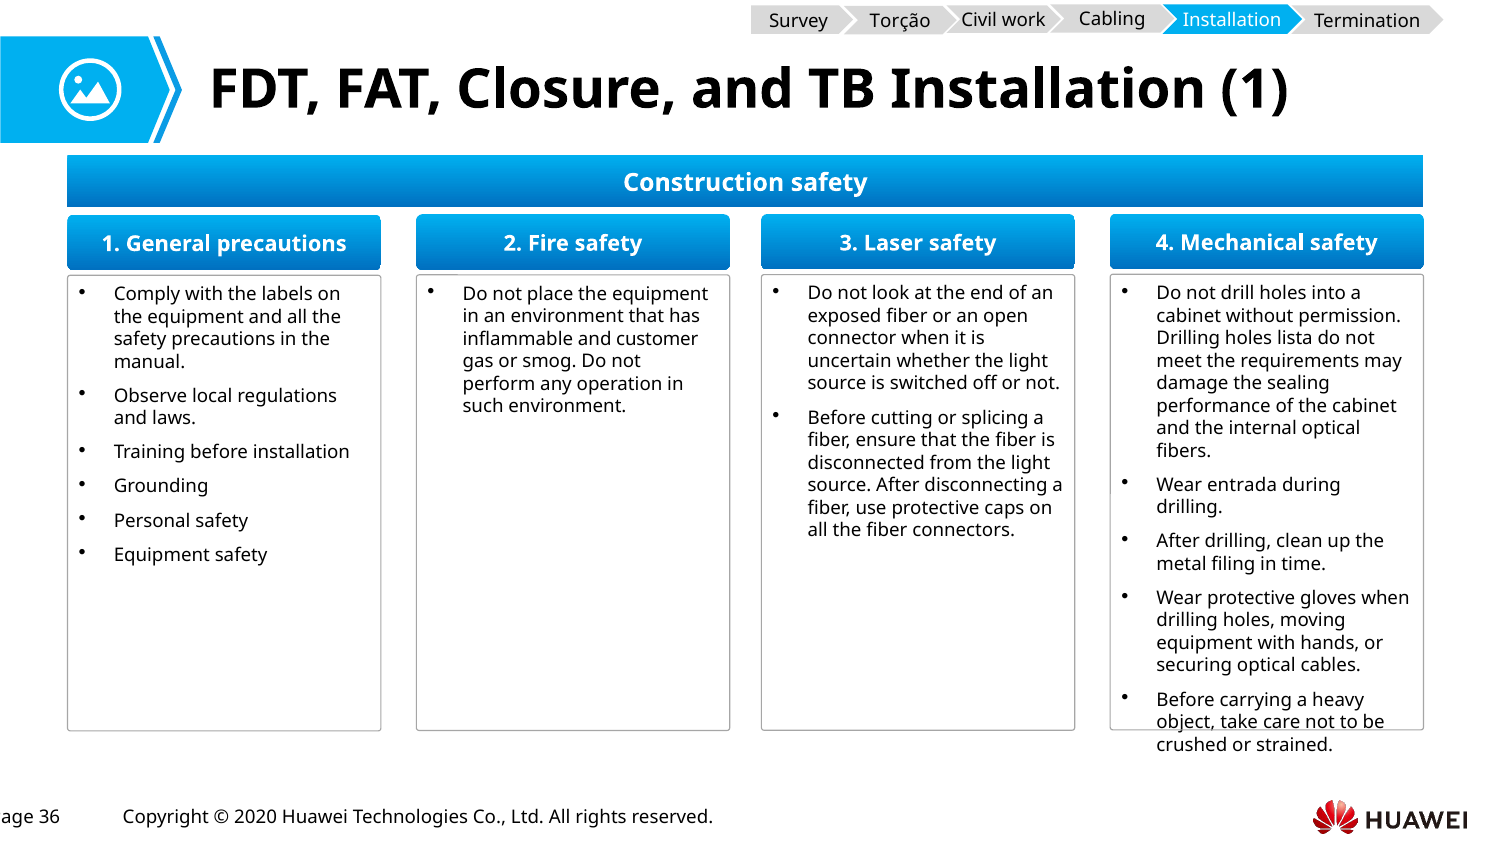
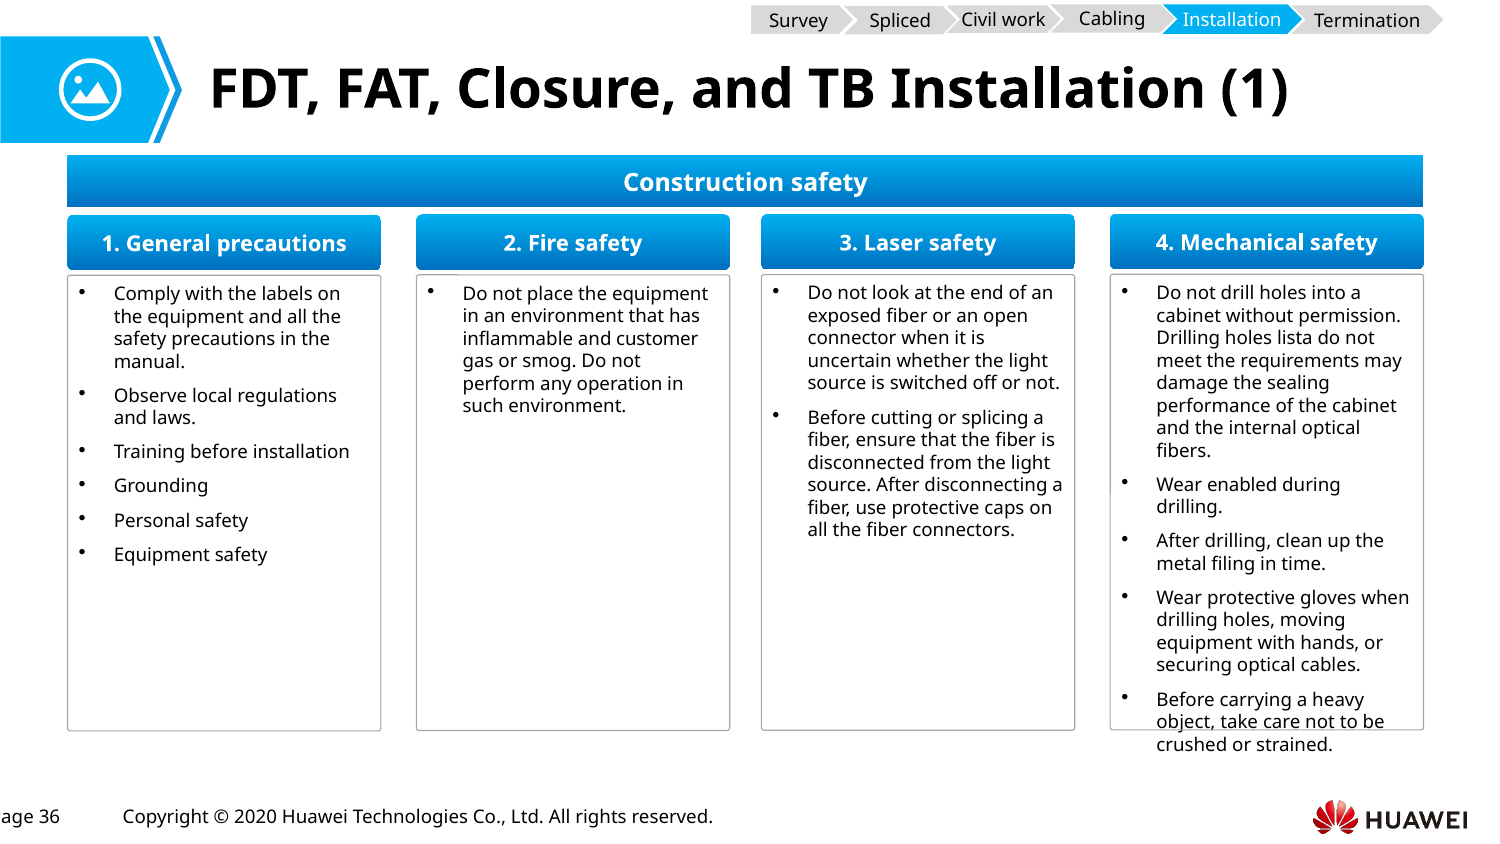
Torção: Torção -> Spliced (900, 21)
entrada: entrada -> enabled (1242, 485)
